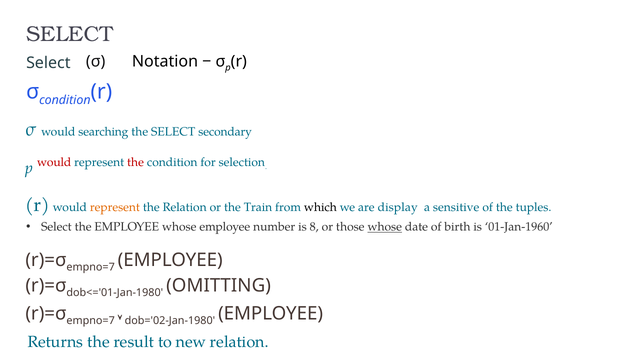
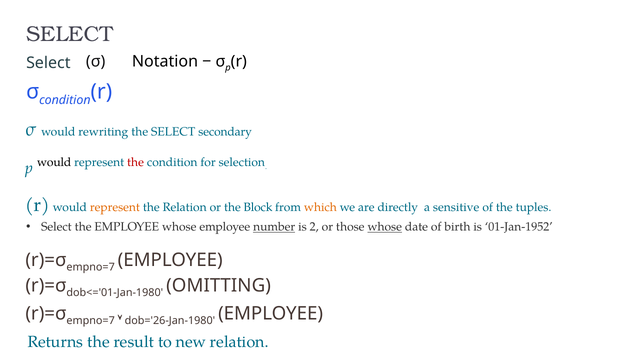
searching: searching -> rewriting (103, 132)
would colour: red -> black (54, 162)
Train: Train -> Block (258, 207)
which colour: black -> orange (320, 207)
display: display -> directly (398, 207)
number underline: none -> present (274, 227)
8: 8 -> 2 (314, 227)
01-Jan-1960: 01-Jan-1960 -> 01-Jan-1952 (519, 227)
dob='02-Jan-1980: dob='02-Jan-1980 -> dob='26-Jan-1980 (170, 321)
